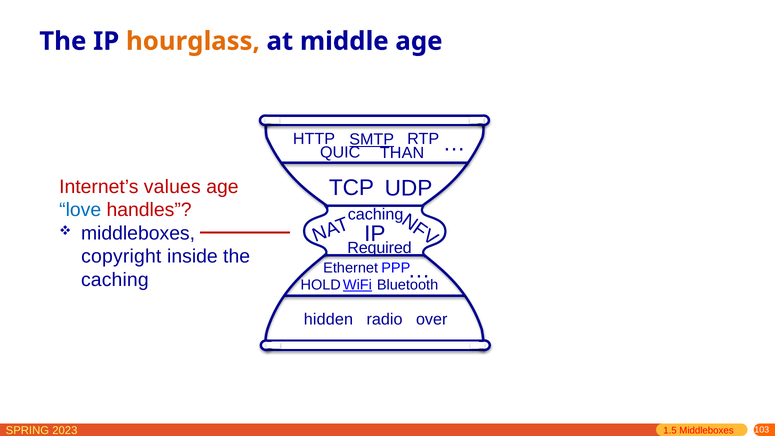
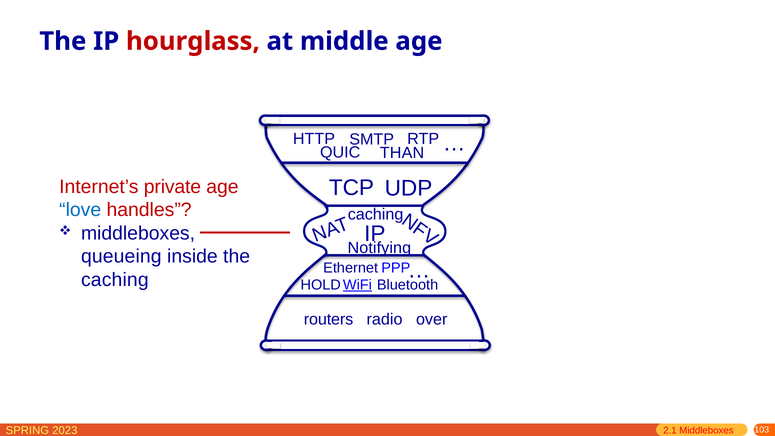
hourglass colour: orange -> red (193, 41)
SMTP underline: present -> none (372, 139)
values: values -> private (172, 187)
Required: Required -> Notifying (379, 248)
copyright: copyright -> queueing (121, 257)
hidden: hidden -> routers (329, 320)
1.5: 1.5 -> 2.1 (670, 430)
